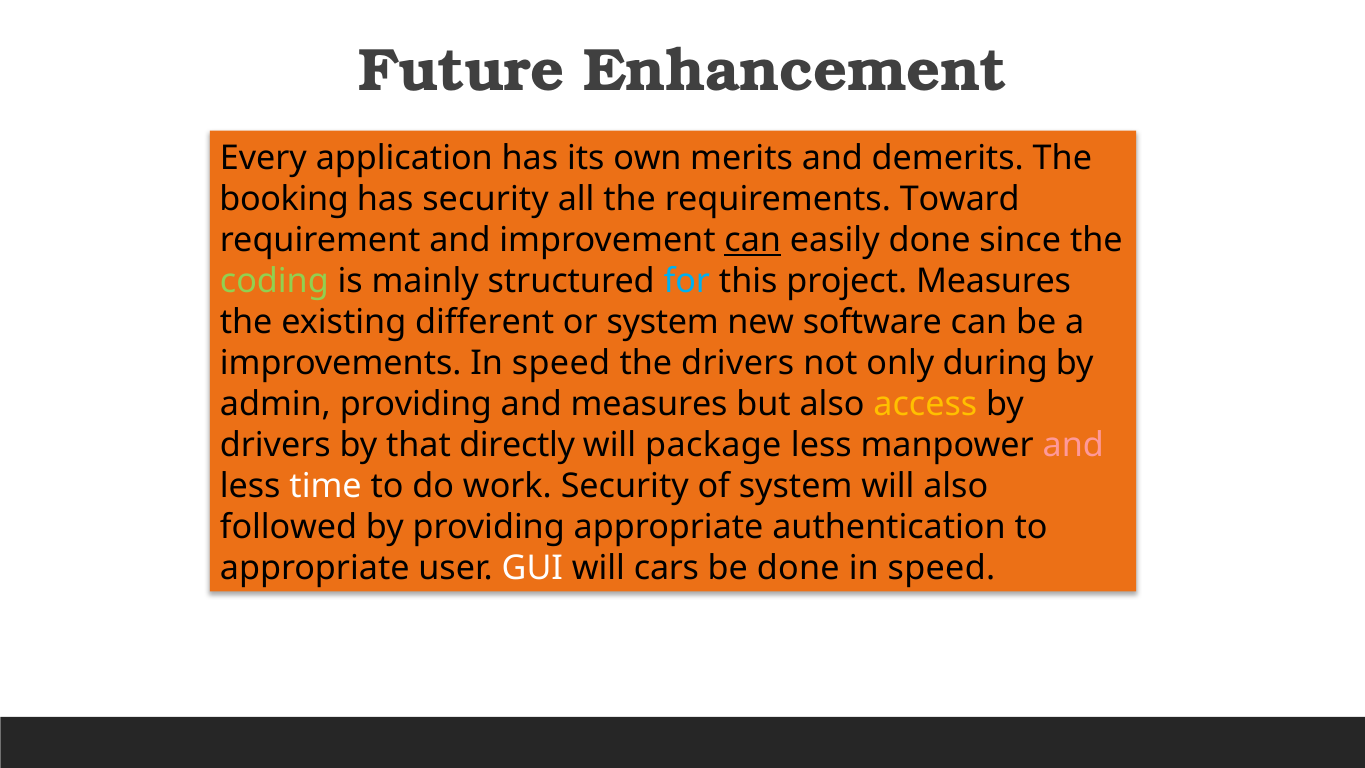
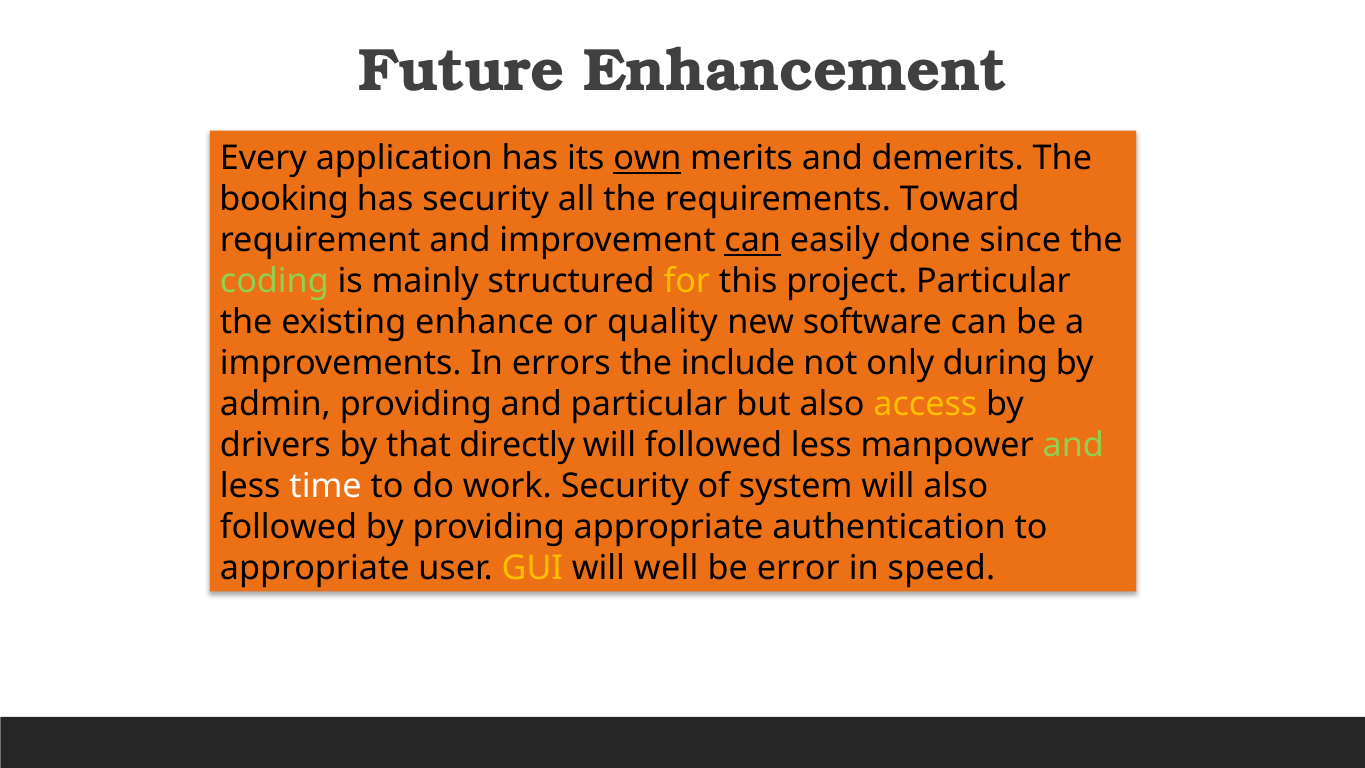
own underline: none -> present (647, 159)
for colour: light blue -> yellow (687, 281)
project Measures: Measures -> Particular (993, 281)
different: different -> enhance (485, 322)
or system: system -> quality (662, 322)
improvements In speed: speed -> errors (561, 363)
the drivers: drivers -> include (738, 363)
and measures: measures -> particular (649, 404)
will package: package -> followed (714, 445)
and colour: pink -> light green (1073, 445)
GUI colour: white -> yellow (532, 568)
cars: cars -> well (666, 568)
be done: done -> error (798, 568)
